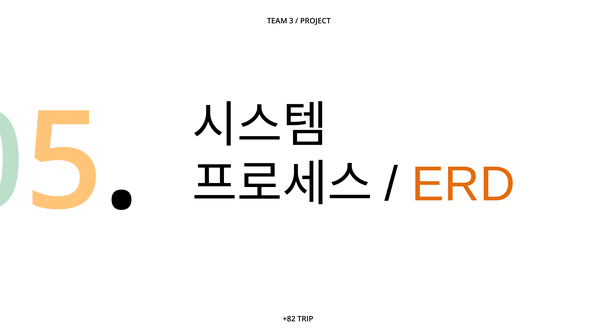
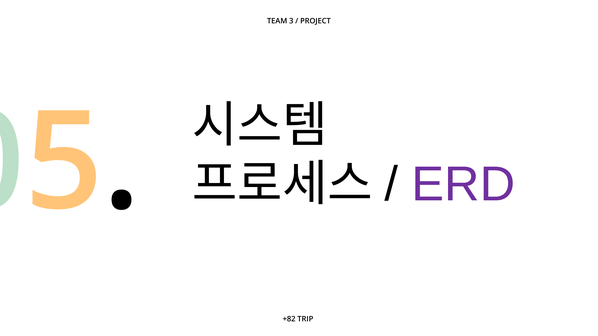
ERD colour: orange -> purple (463, 185)
